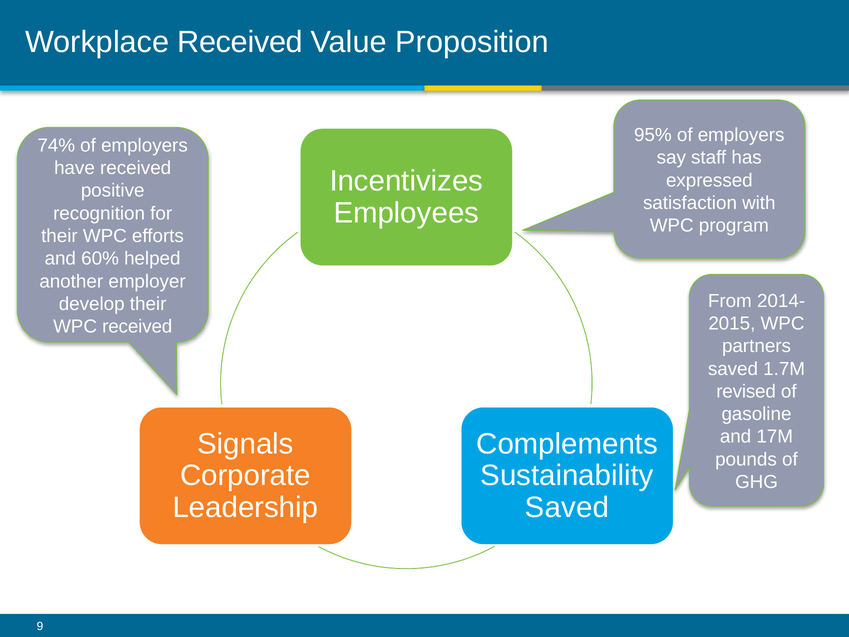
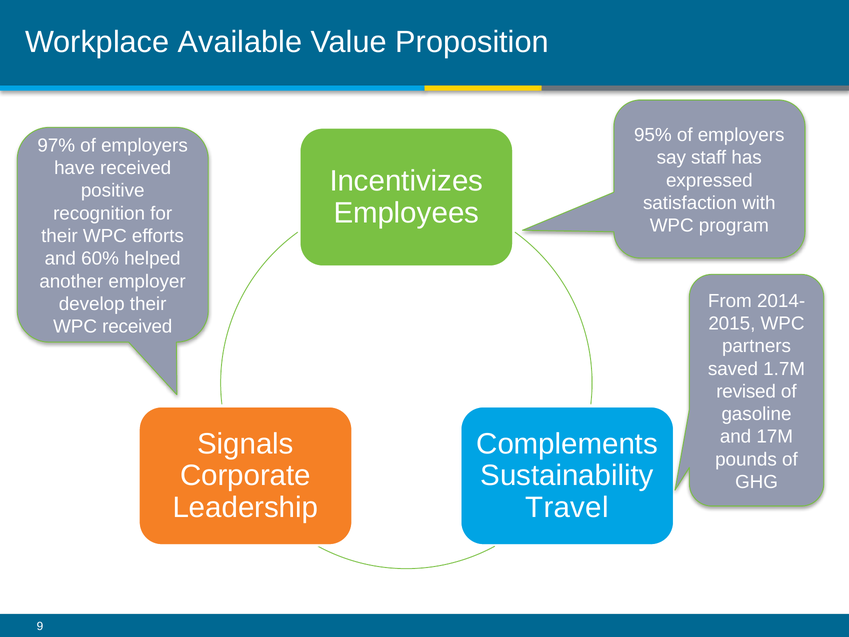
Workplace Received: Received -> Available (240, 42)
74%: 74% -> 97% (56, 145)
Saved: Saved -> Travel (567, 507)
